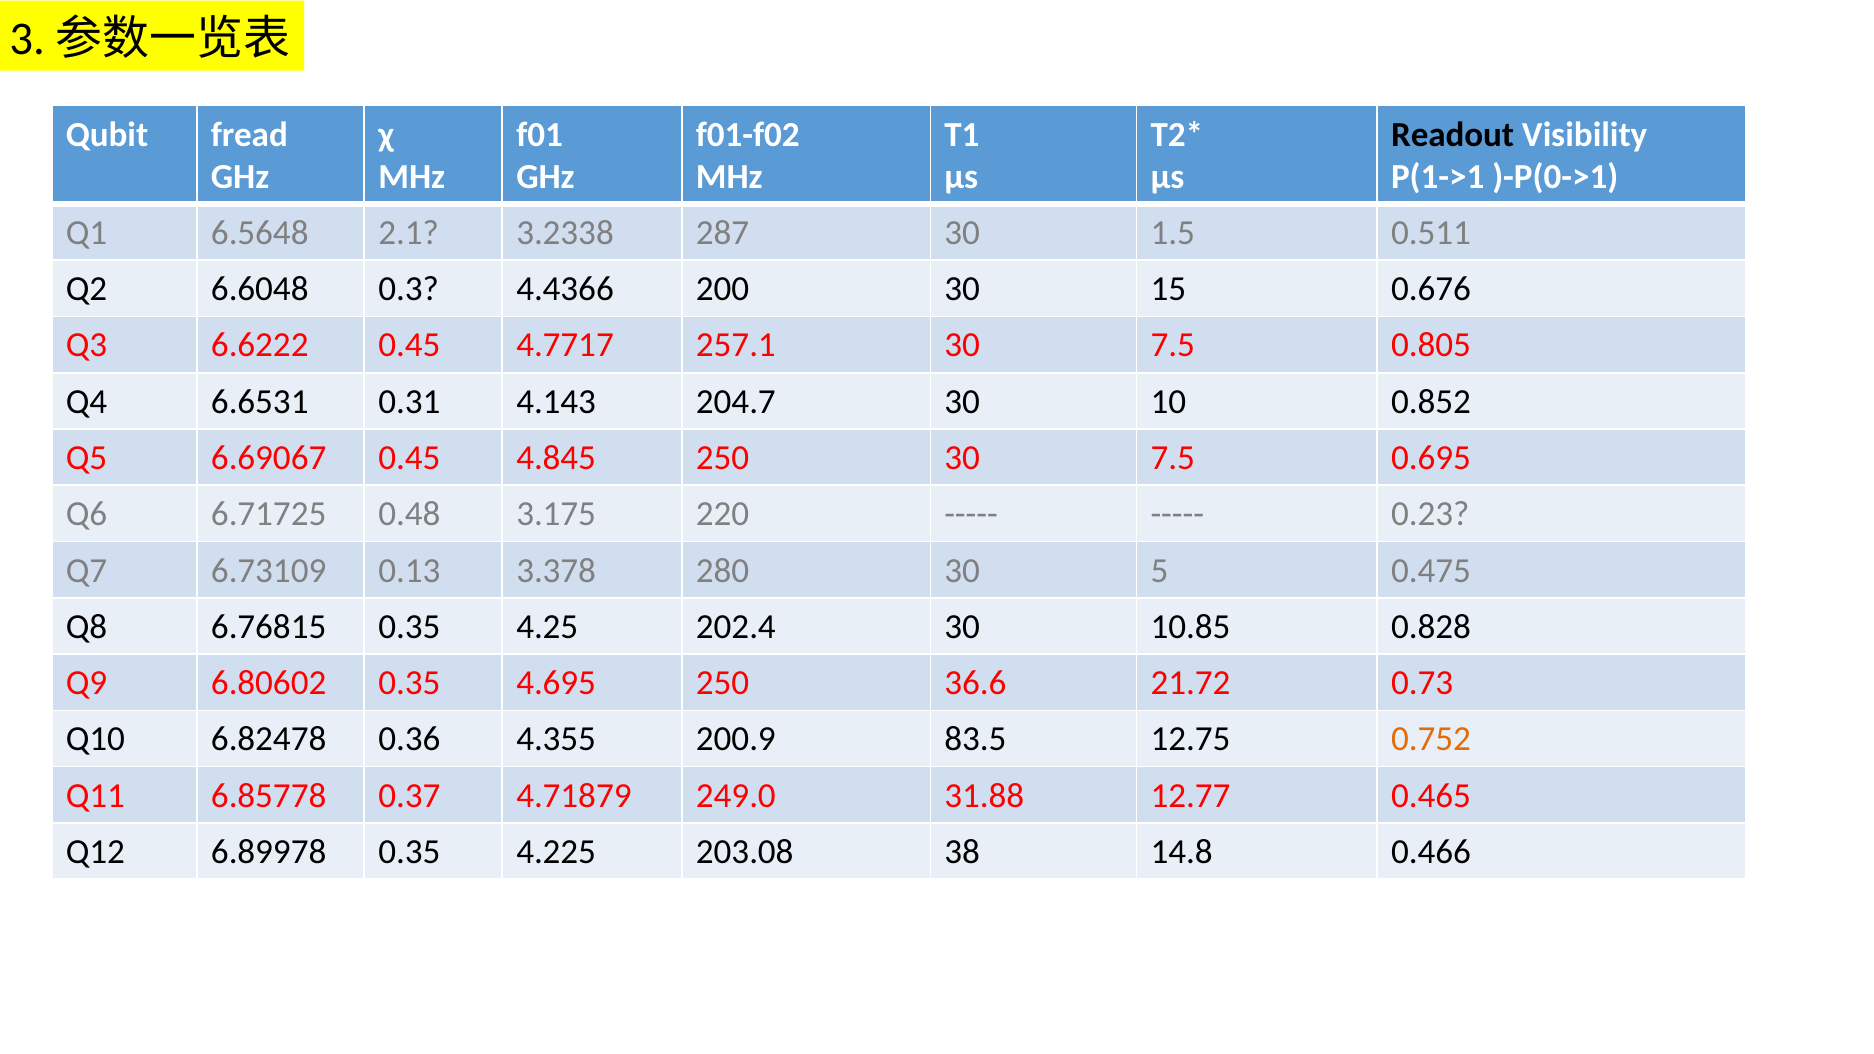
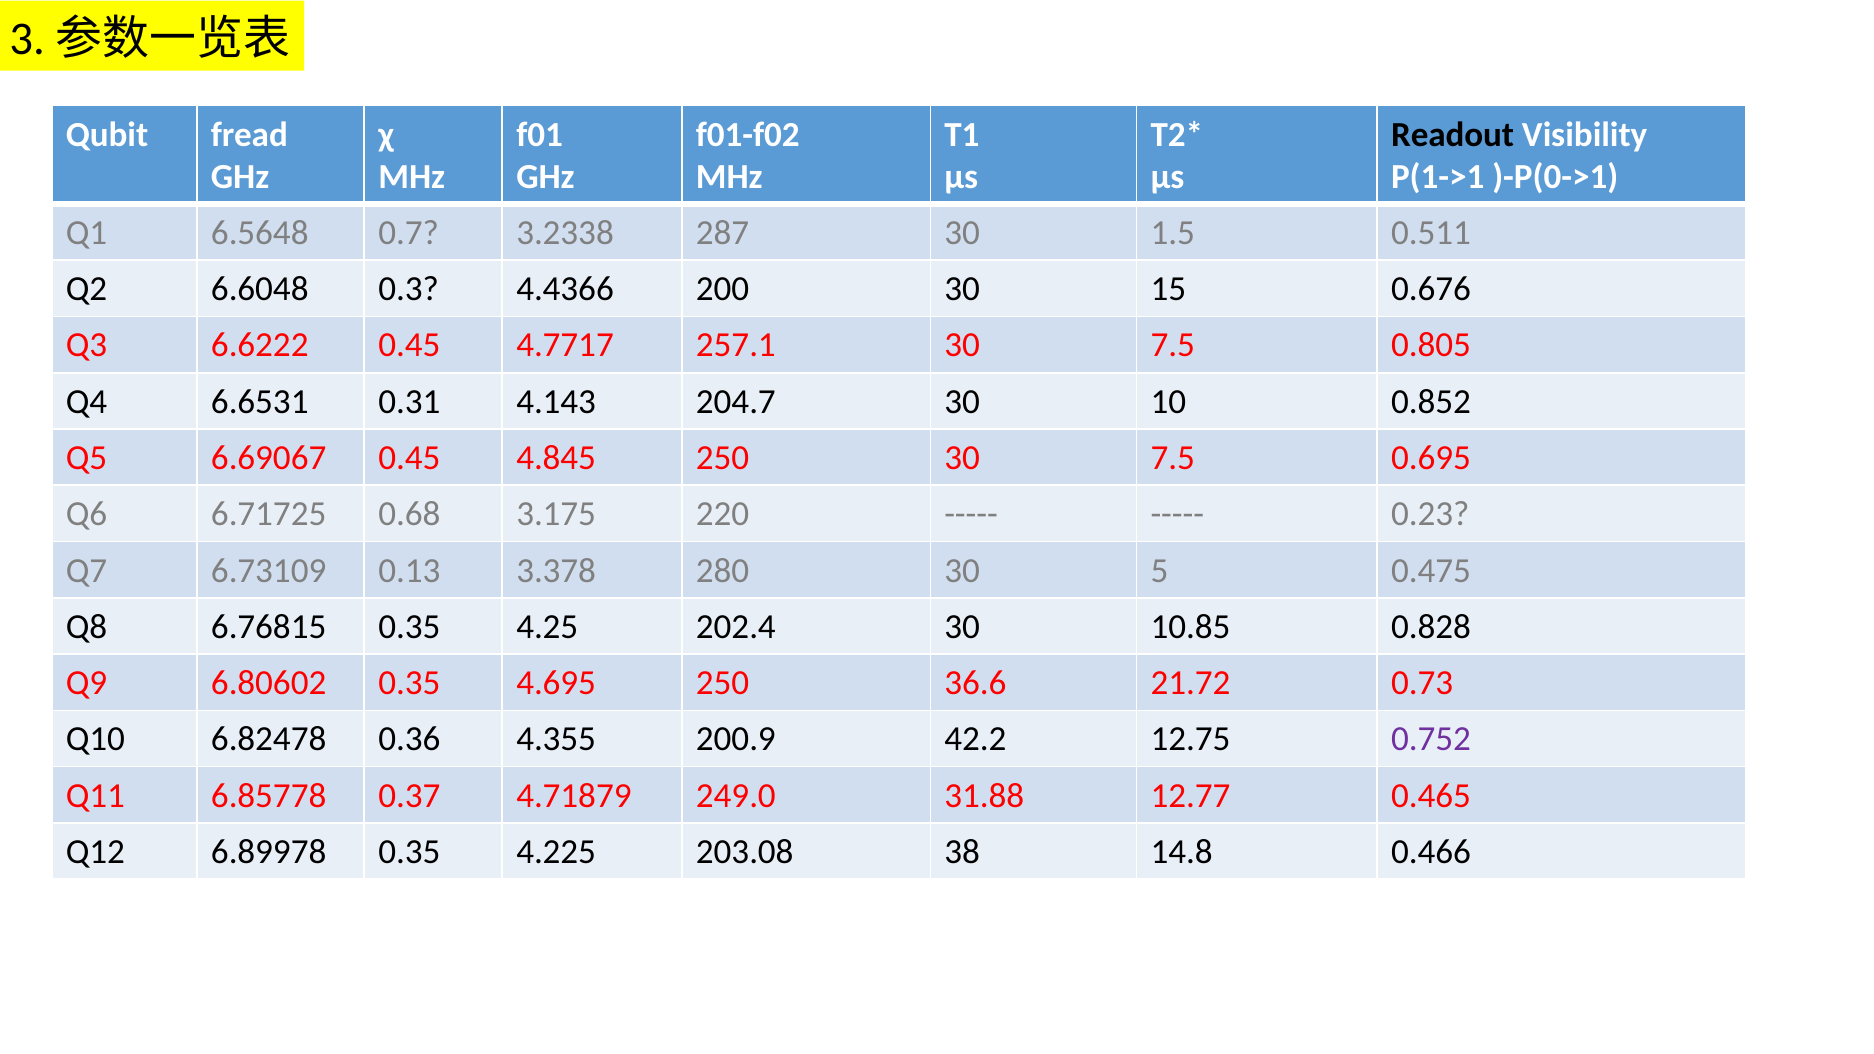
2.1: 2.1 -> 0.7 (409, 233)
0.48: 0.48 -> 0.68 (409, 514)
83.5: 83.5 -> 42.2 (975, 739)
0.752 colour: orange -> purple (1431, 739)
